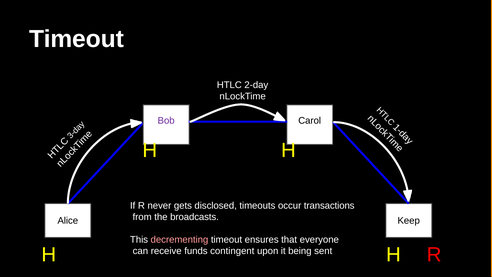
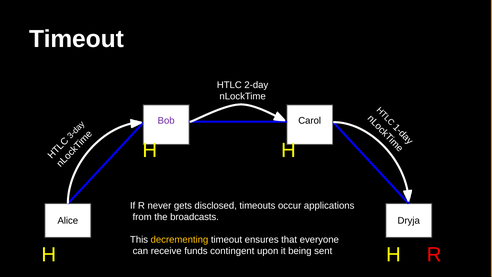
transactions: transactions -> applications (329, 206)
Keep: Keep -> Dryja (409, 221)
decrementing colour: pink -> yellow (179, 239)
